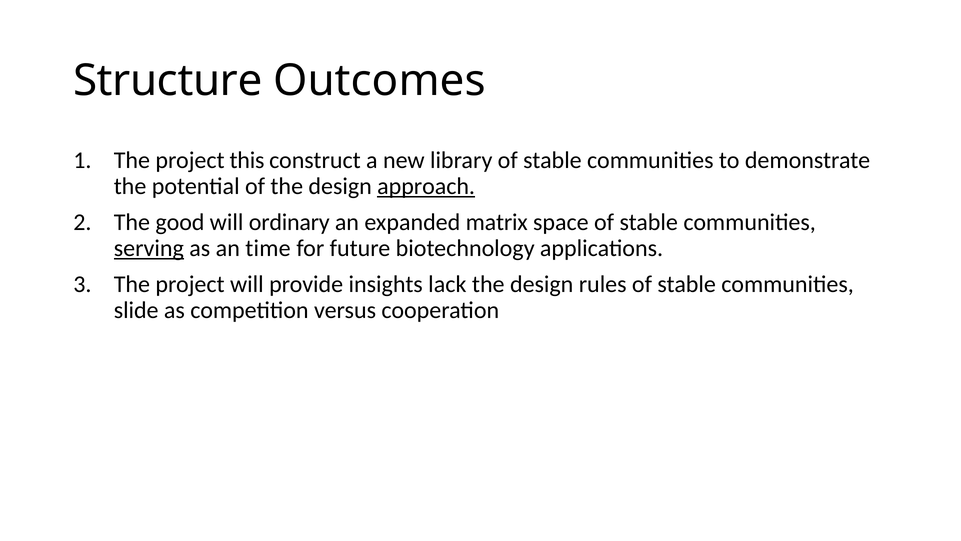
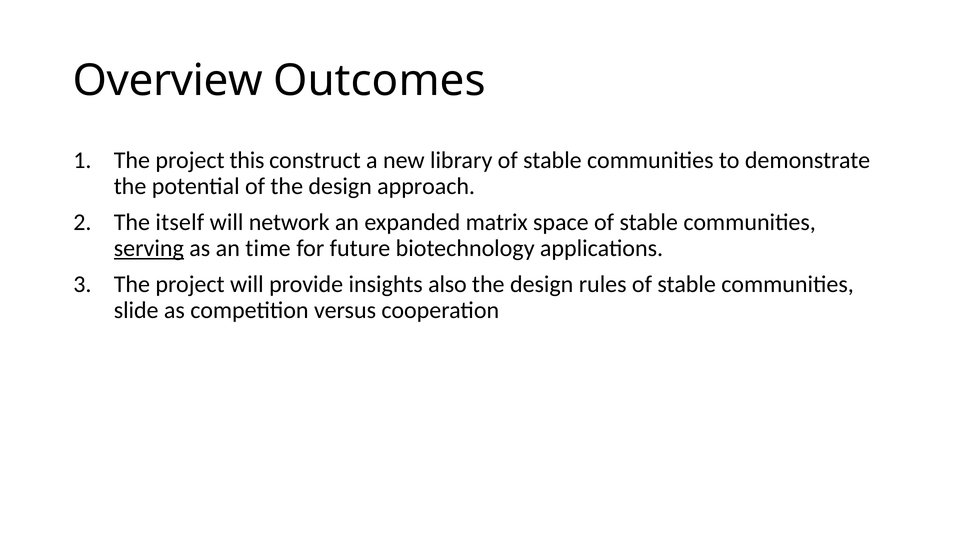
Structure: Structure -> Overview (168, 81)
approach underline: present -> none (426, 186)
good: good -> itself (180, 222)
ordinary: ordinary -> network (289, 222)
lack: lack -> also (447, 284)
